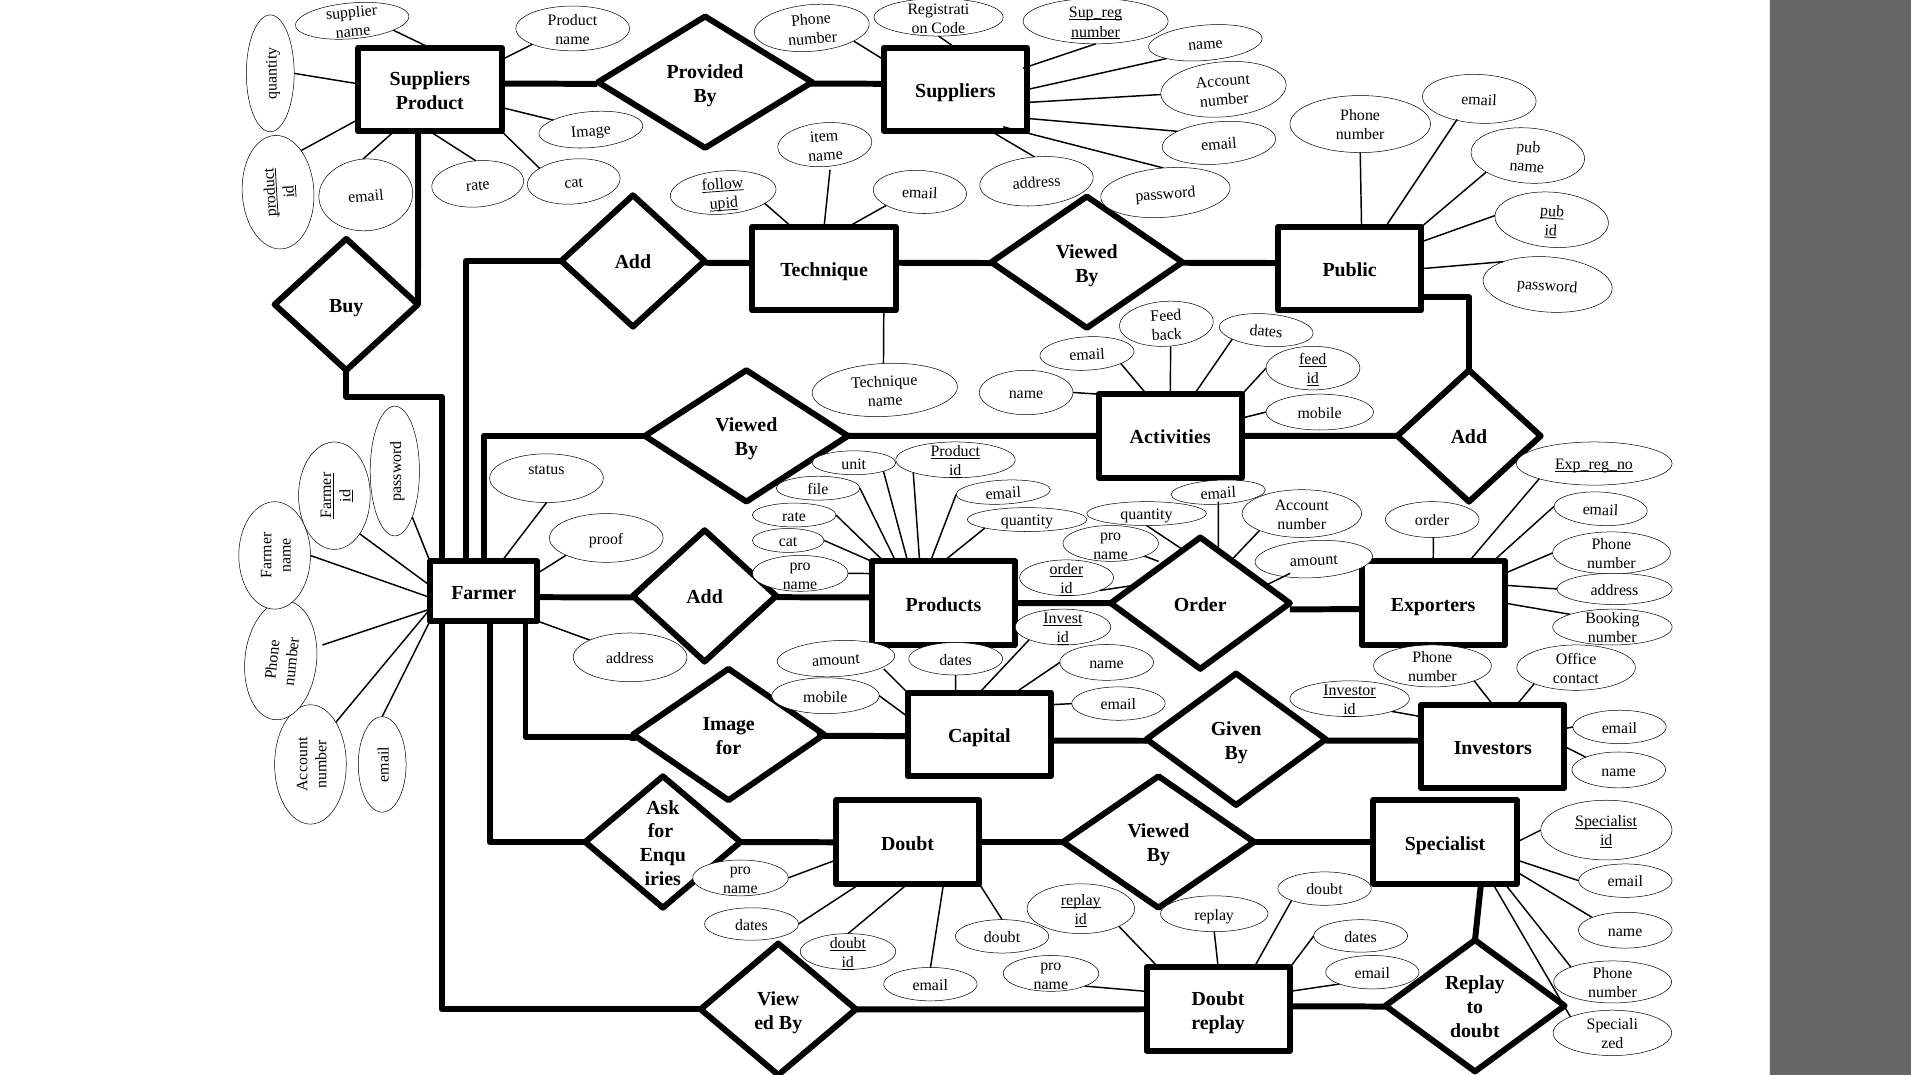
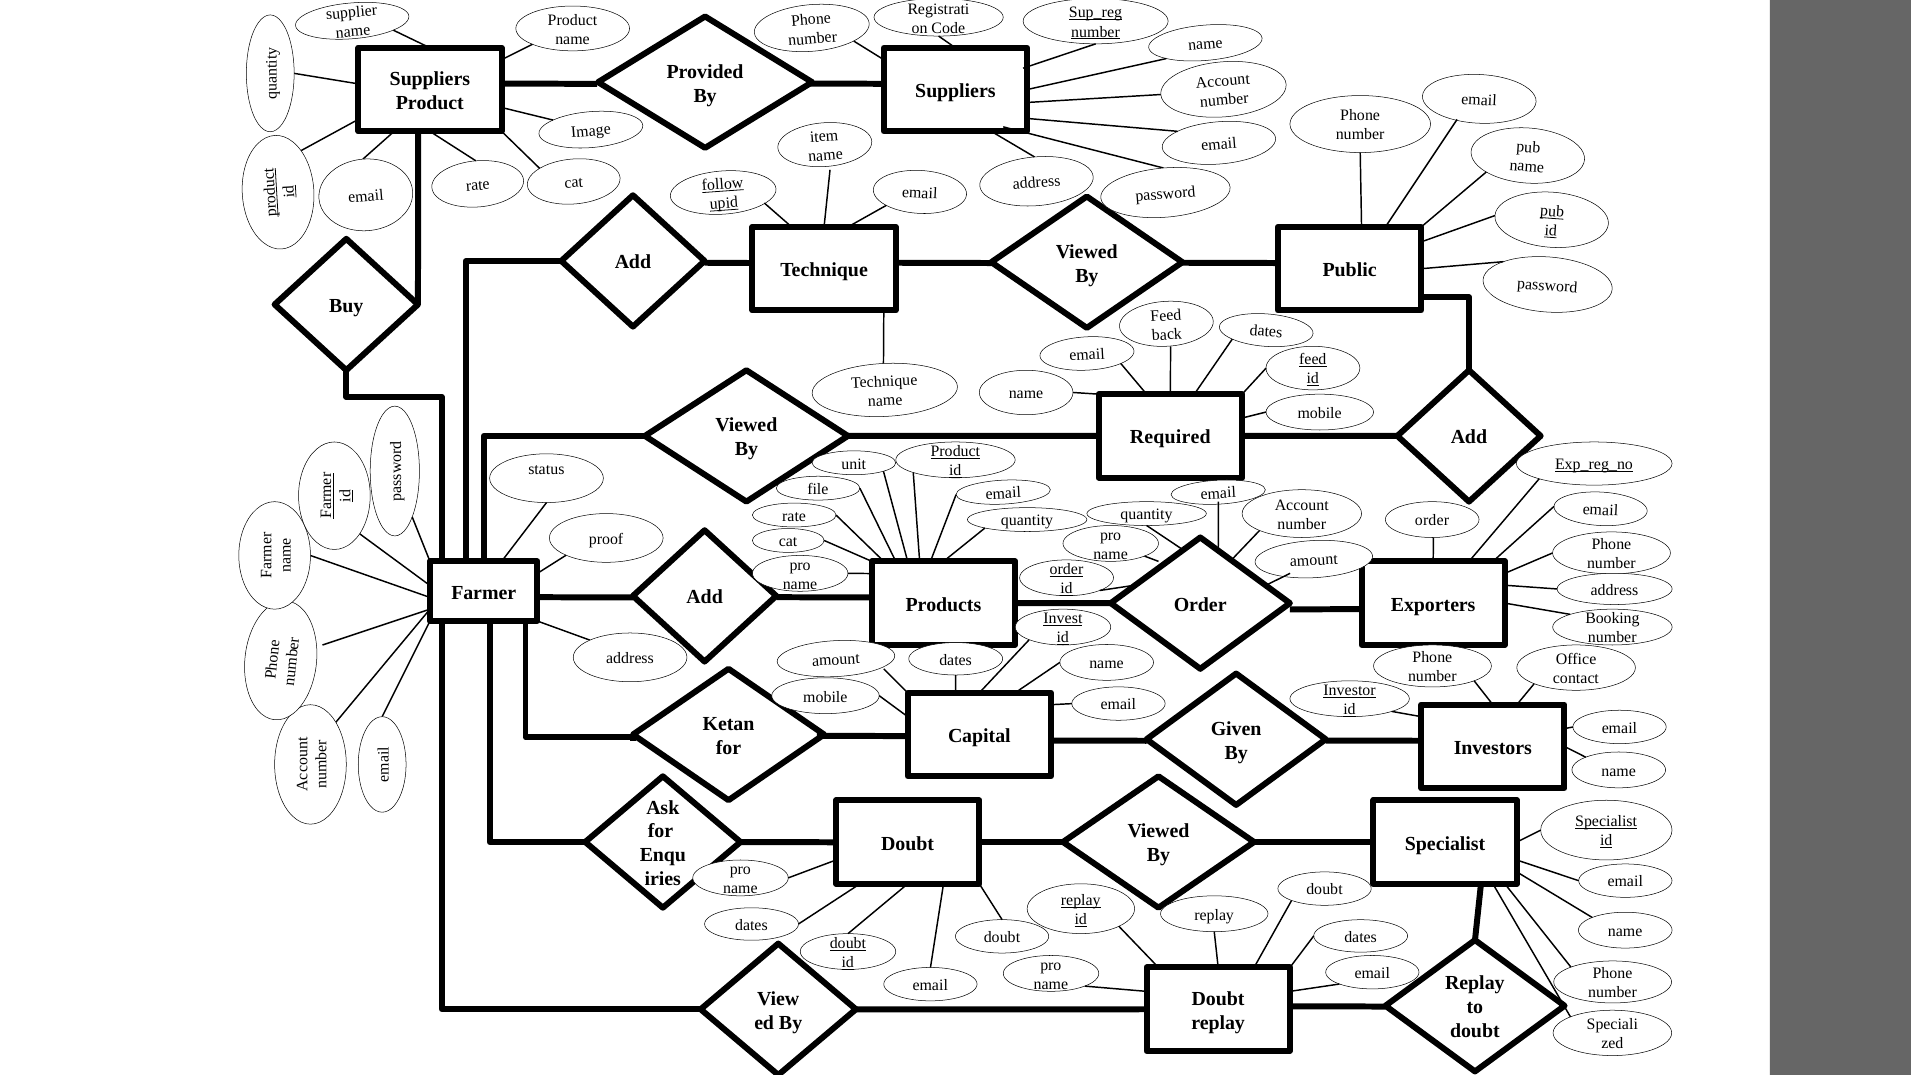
Activities: Activities -> Required (1170, 437)
Image: Image -> Ketan (729, 724)
